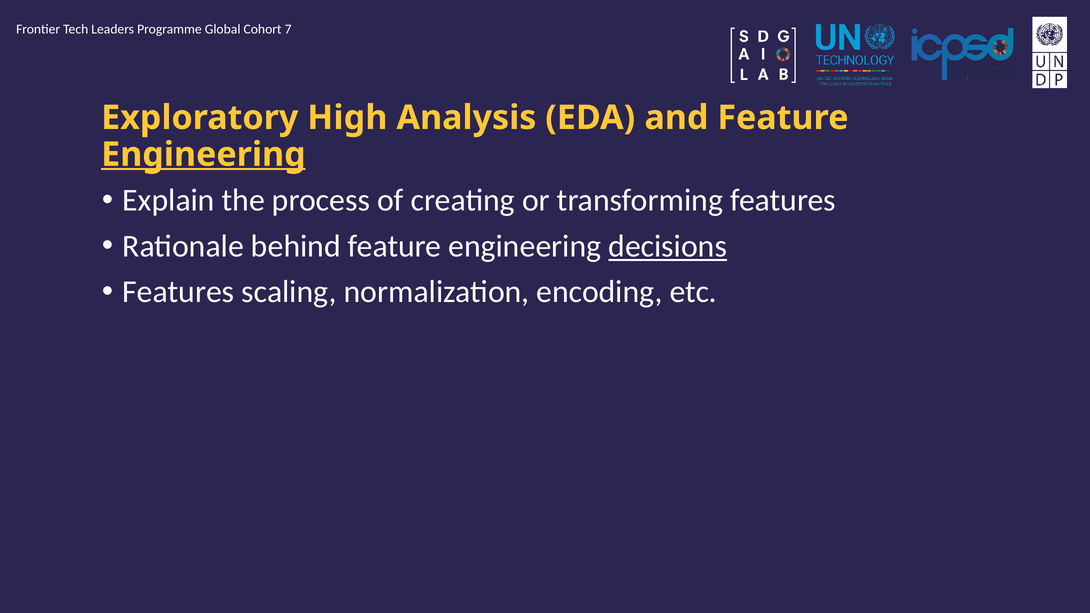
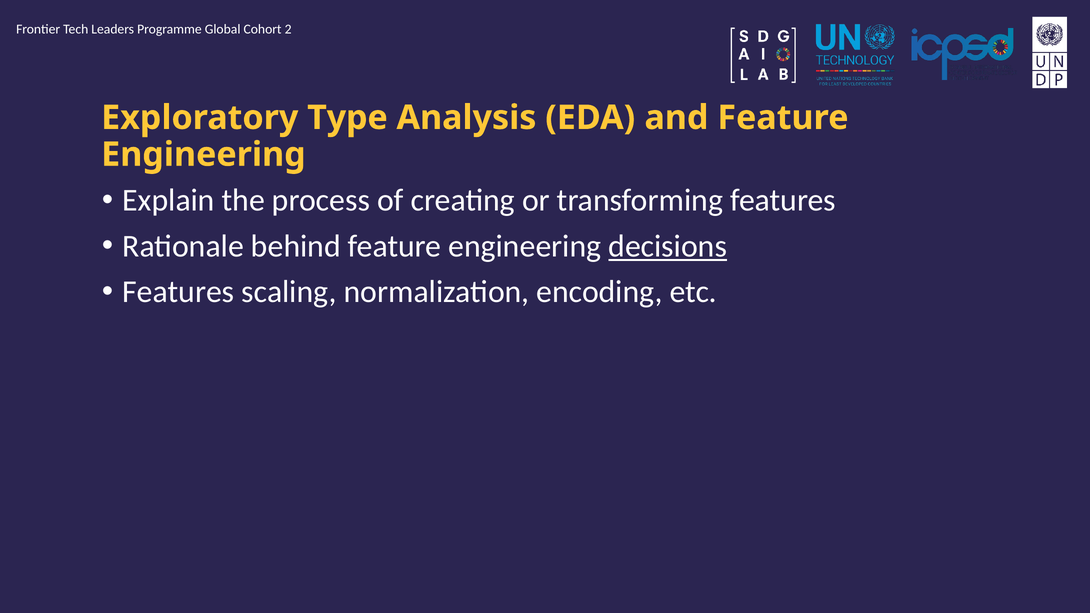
7: 7 -> 2 (288, 29)
High: High -> Type (347, 118)
Engineering underline: present -> none (203, 155)
